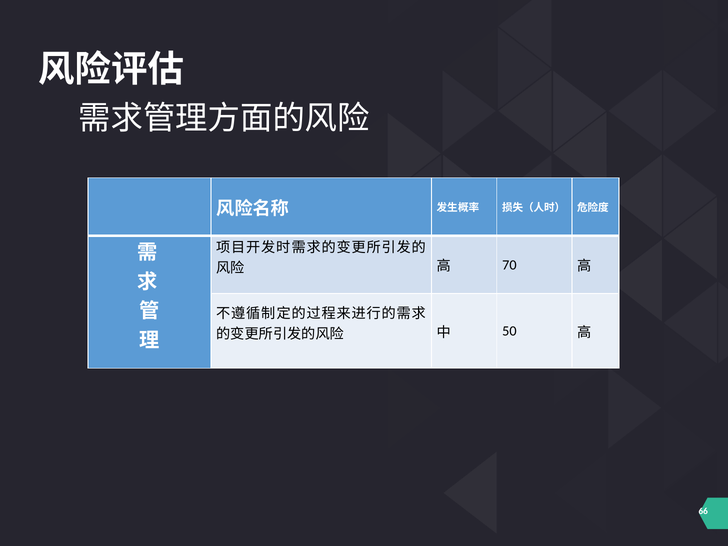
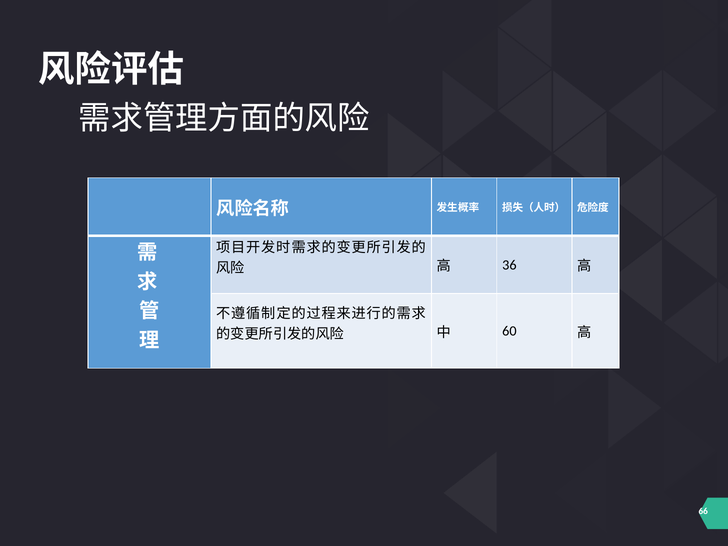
70: 70 -> 36 (509, 265)
50: 50 -> 60 (509, 331)
